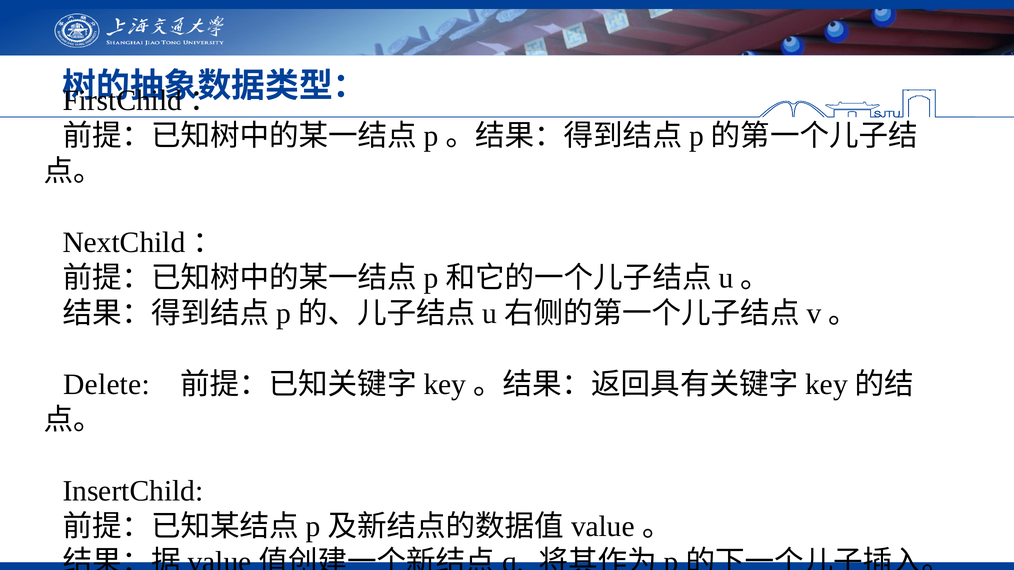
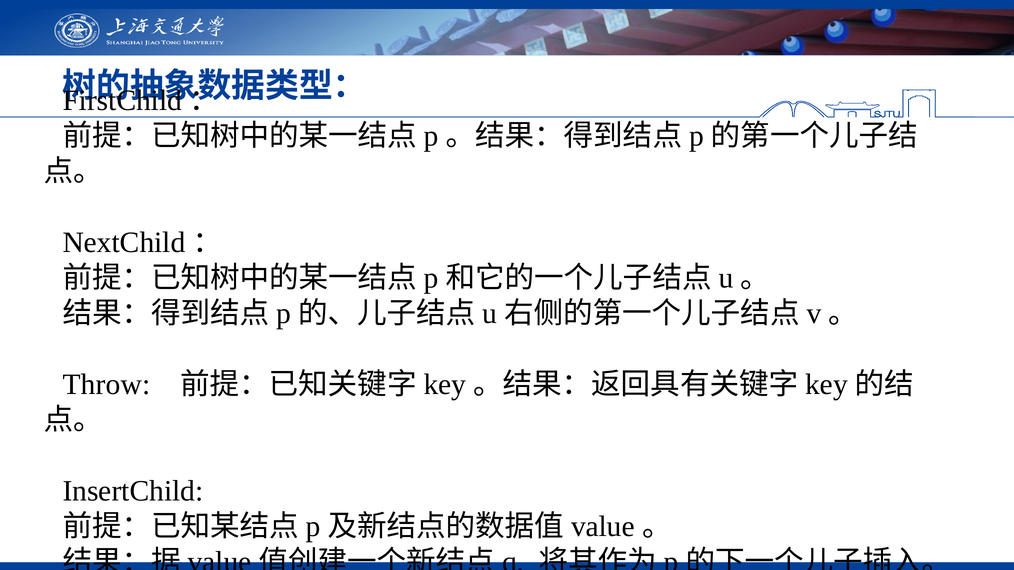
Delete: Delete -> Throw (107, 385)
